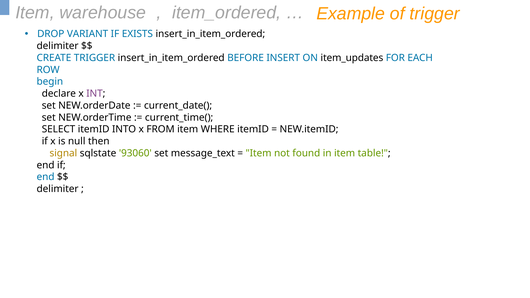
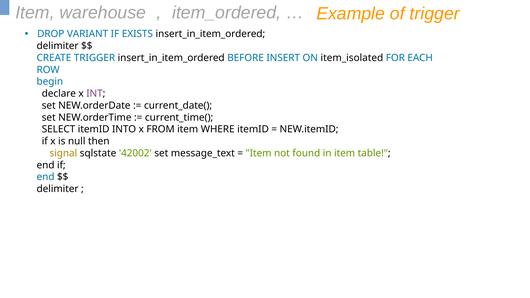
item_updates: item_updates -> item_isolated (352, 58)
93060: 93060 -> 42002 (135, 153)
